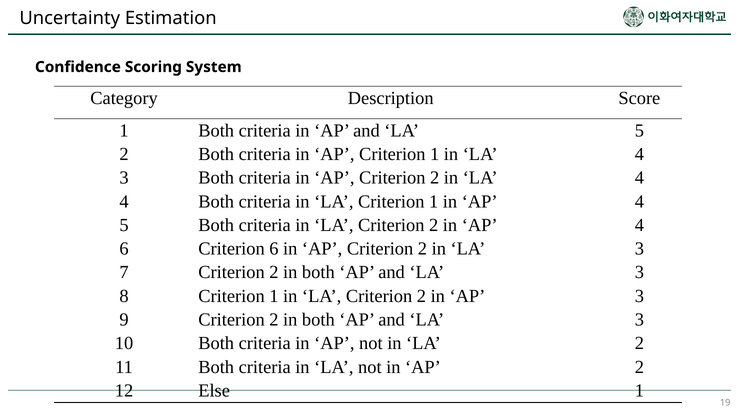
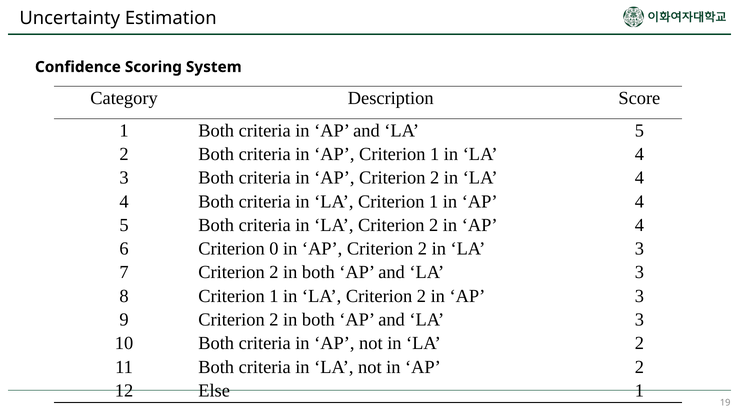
Criterion 6: 6 -> 0 (274, 249)
